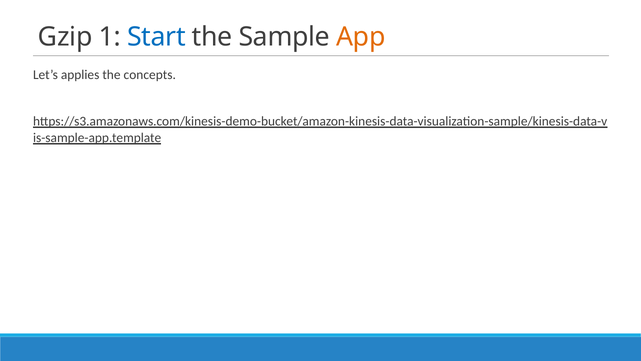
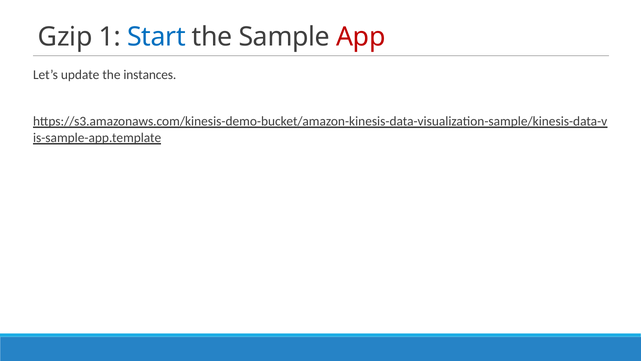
App colour: orange -> red (361, 37)
applies: applies -> update (80, 75)
concepts: concepts -> instances (150, 75)
